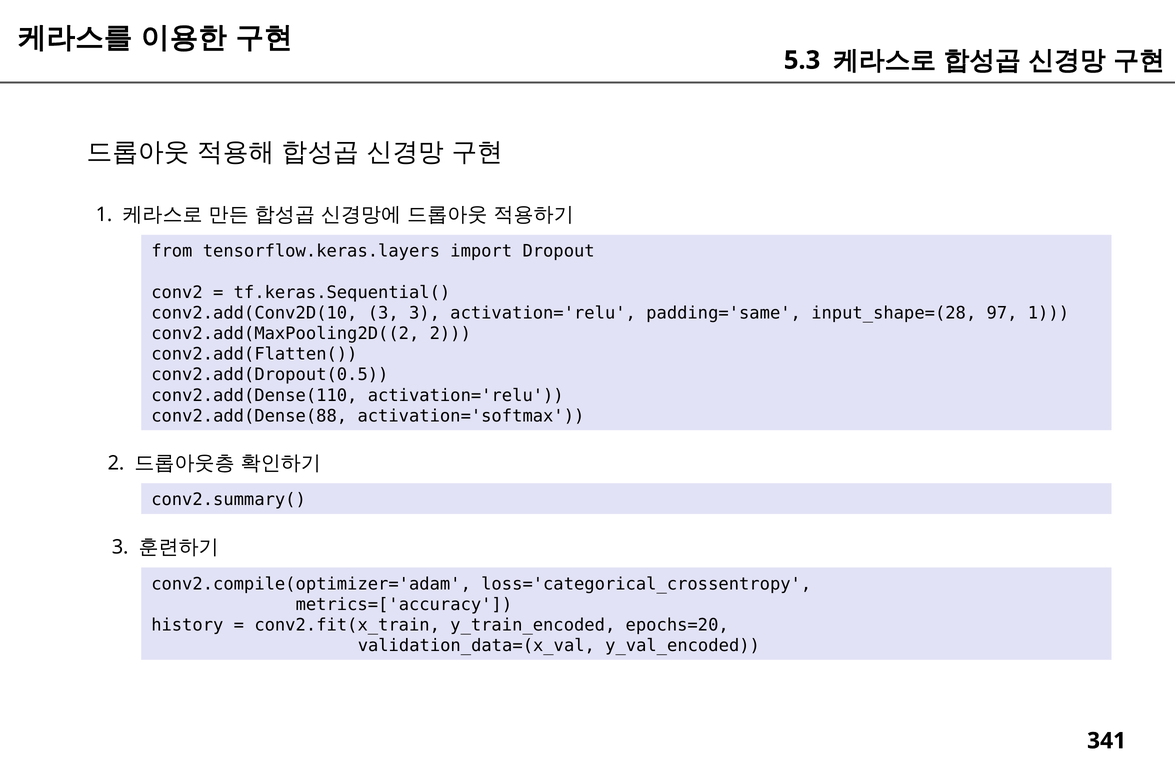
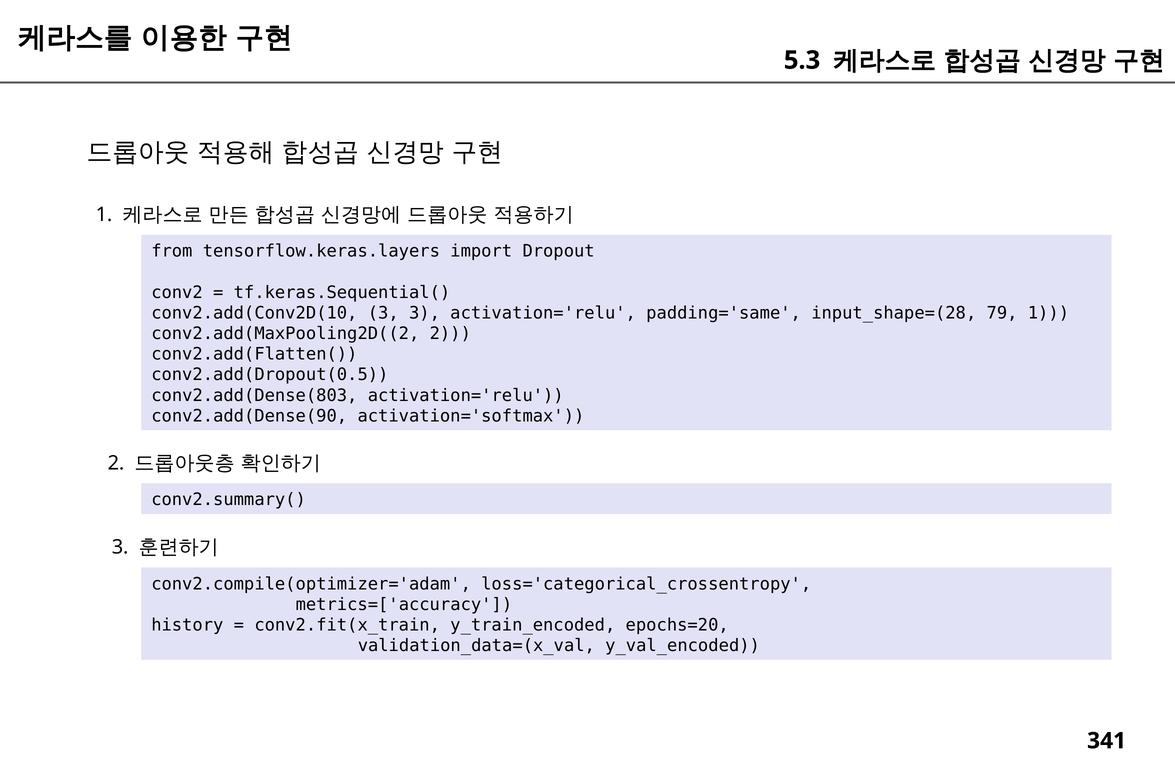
97: 97 -> 79 (1002, 313)
conv2.add(Dense(110: conv2.add(Dense(110 -> conv2.add(Dense(803 (254, 395)
conv2.add(Dense(88: conv2.add(Dense(88 -> conv2.add(Dense(90 (249, 416)
